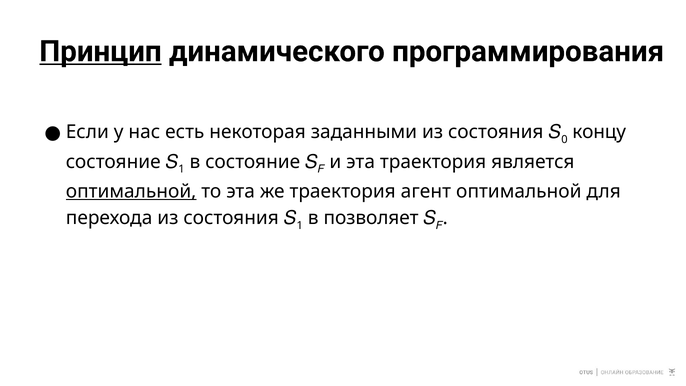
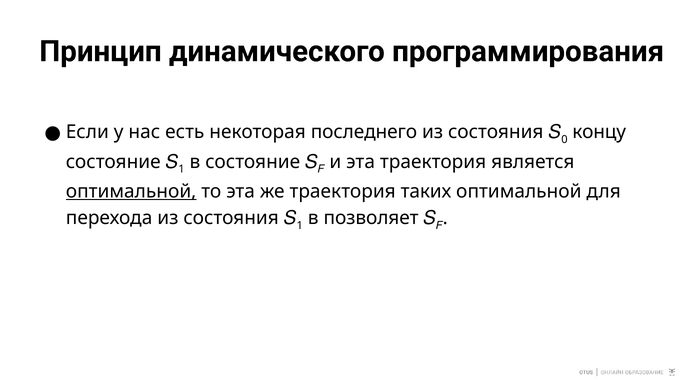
Принцип underline: present -> none (100, 51)
заданными: заданными -> последнего (364, 132)
агент: агент -> таких (426, 191)
